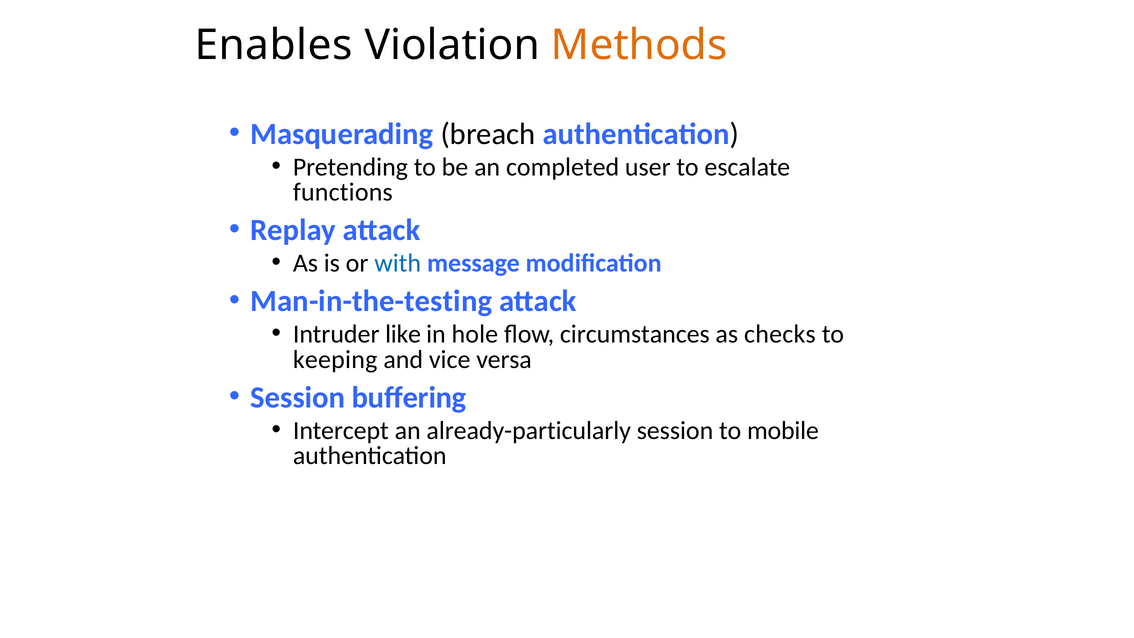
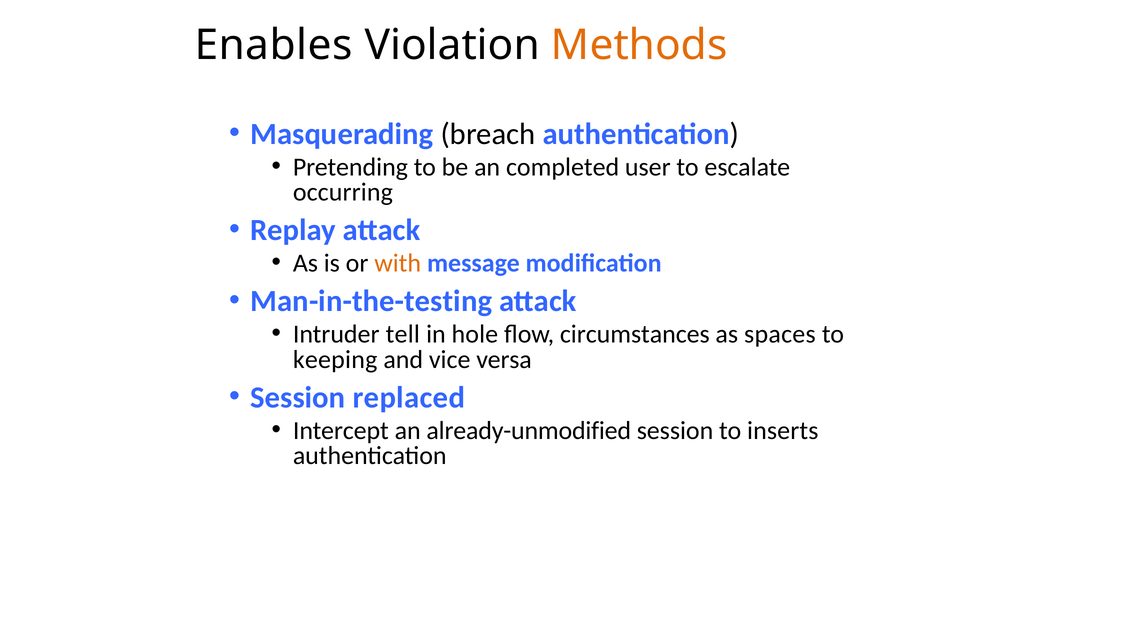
functions: functions -> occurring (343, 192)
with colour: blue -> orange (398, 263)
like: like -> tell (403, 334)
checks: checks -> spaces (780, 334)
buffering: buffering -> replaced (409, 397)
already-particularly: already-particularly -> already-unmodified (529, 430)
mobile: mobile -> inserts (783, 430)
